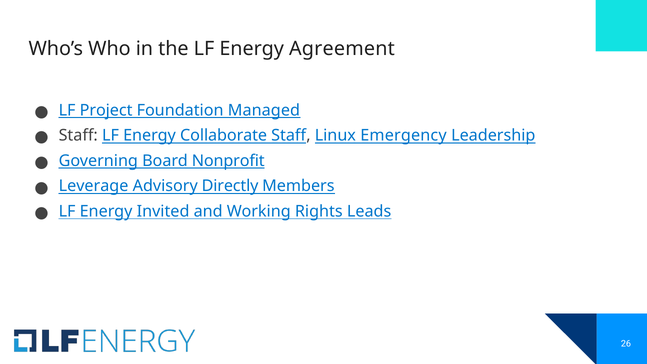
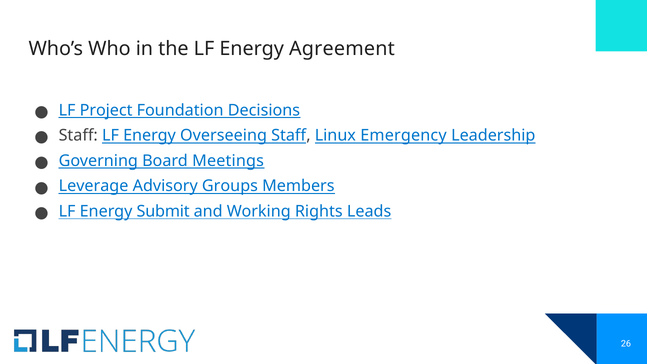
Managed: Managed -> Decisions (264, 110)
Collaborate: Collaborate -> Overseeing (224, 135)
Nonprofit: Nonprofit -> Meetings (228, 161)
Directly: Directly -> Groups (230, 186)
Invited: Invited -> Submit (163, 211)
